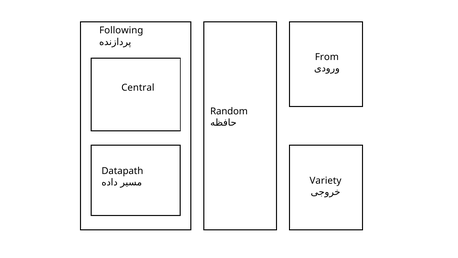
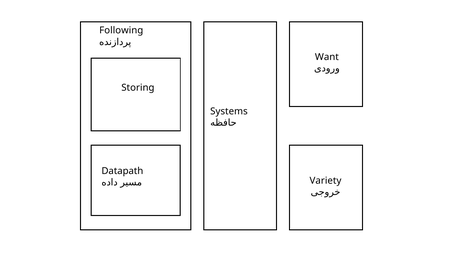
From: From -> Want (327, 57)
Central: Central -> Storing (138, 88)
Random: Random -> Systems (229, 111)
